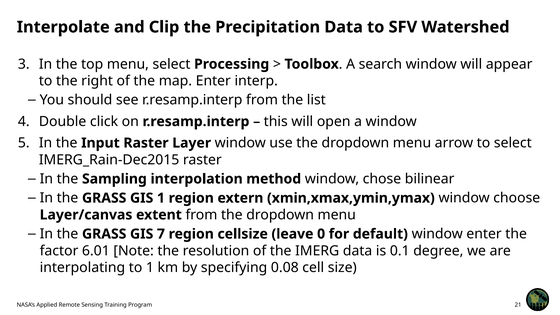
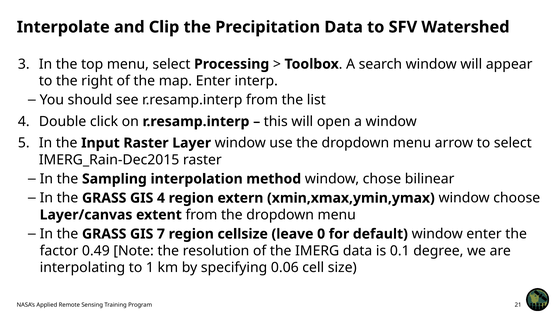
GIS 1: 1 -> 4 (161, 198)
6.01: 6.01 -> 0.49 (96, 251)
0.08: 0.08 -> 0.06 (285, 268)
